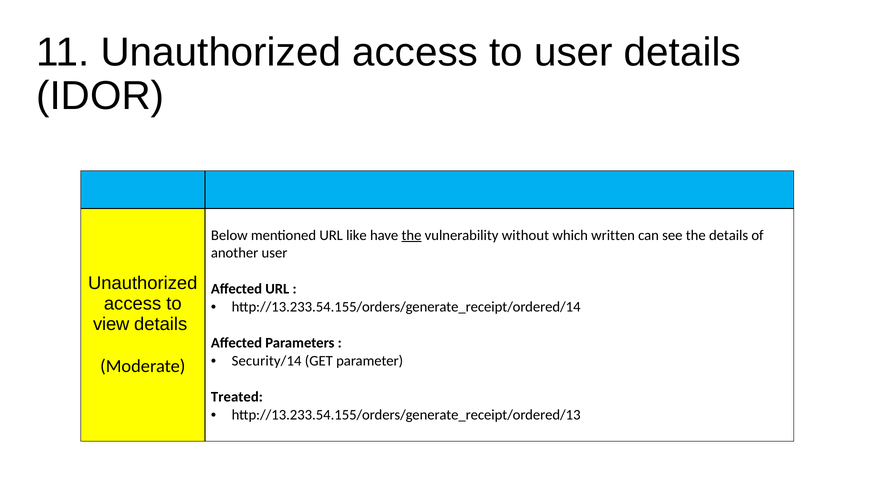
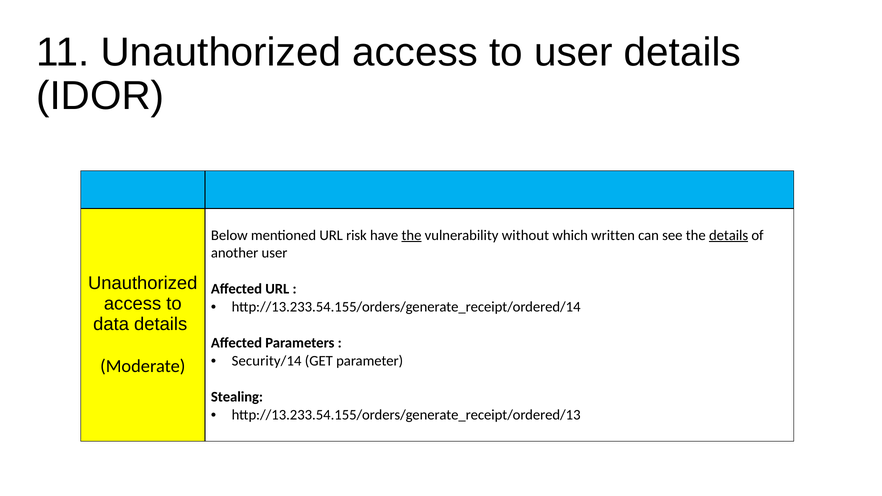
like: like -> risk (356, 235)
details underline: none -> present (729, 235)
view: view -> data (111, 324)
Treated: Treated -> Stealing (237, 397)
